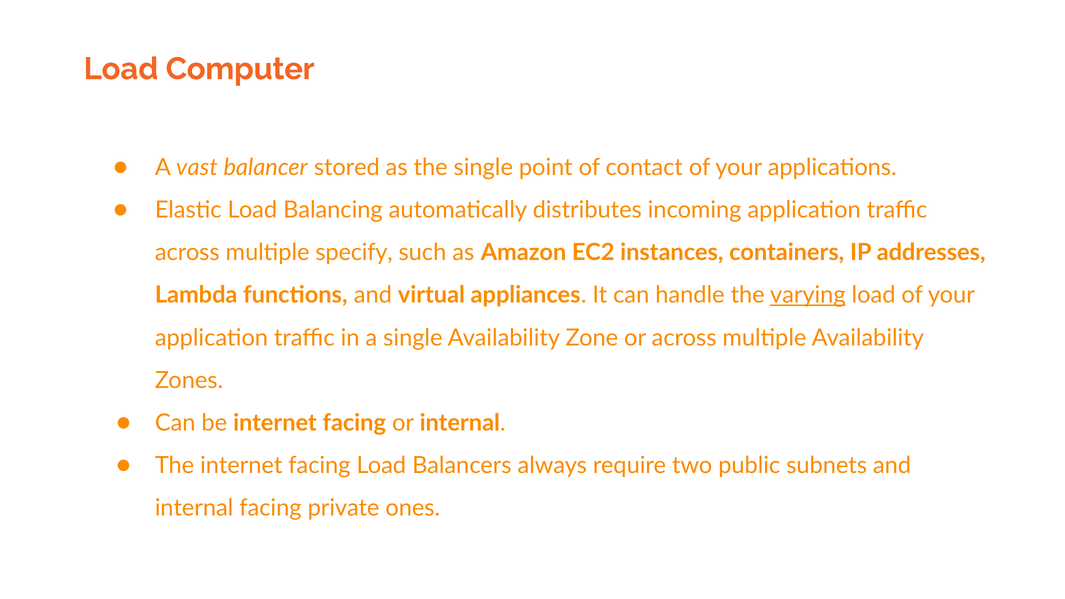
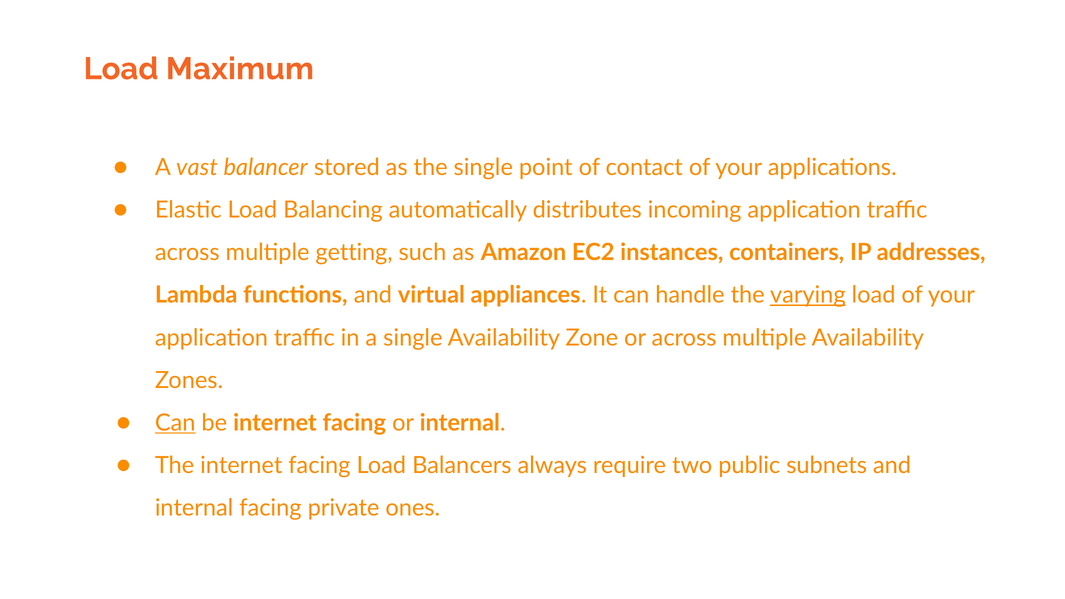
Computer: Computer -> Maximum (240, 69)
specify: specify -> getting (354, 253)
Can underline: none -> present (175, 423)
